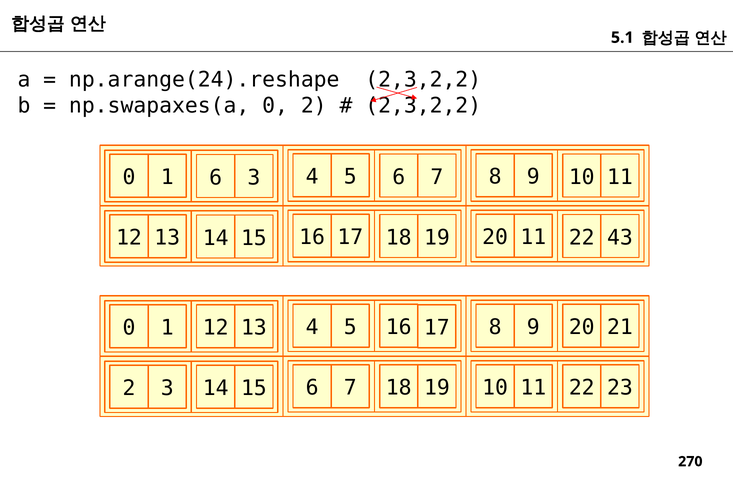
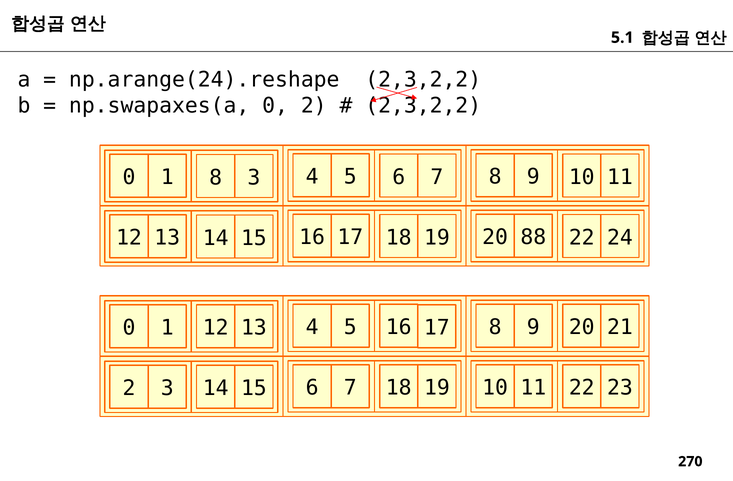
1 6: 6 -> 8 (216, 178)
20 11: 11 -> 88 (533, 237)
43: 43 -> 24 (620, 238)
